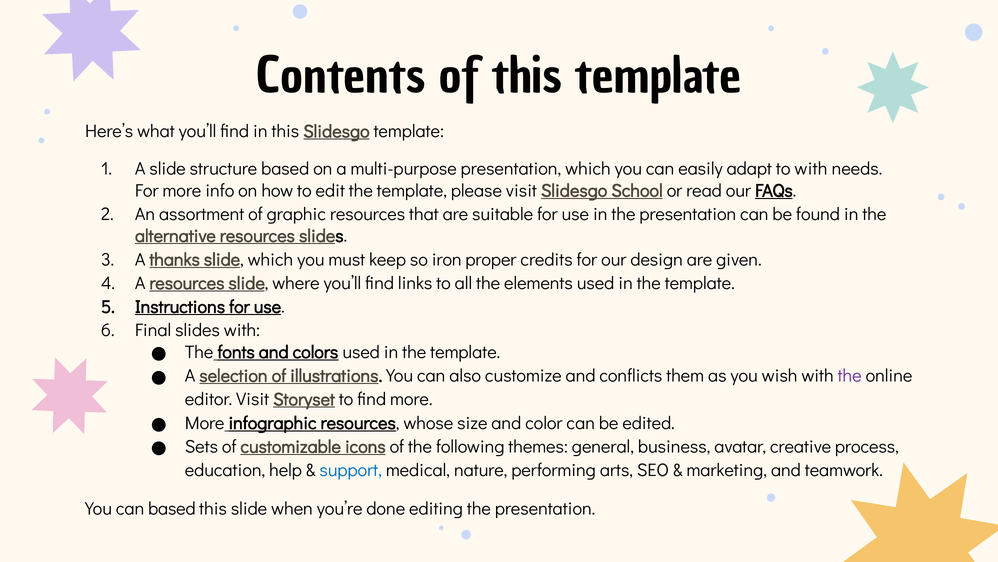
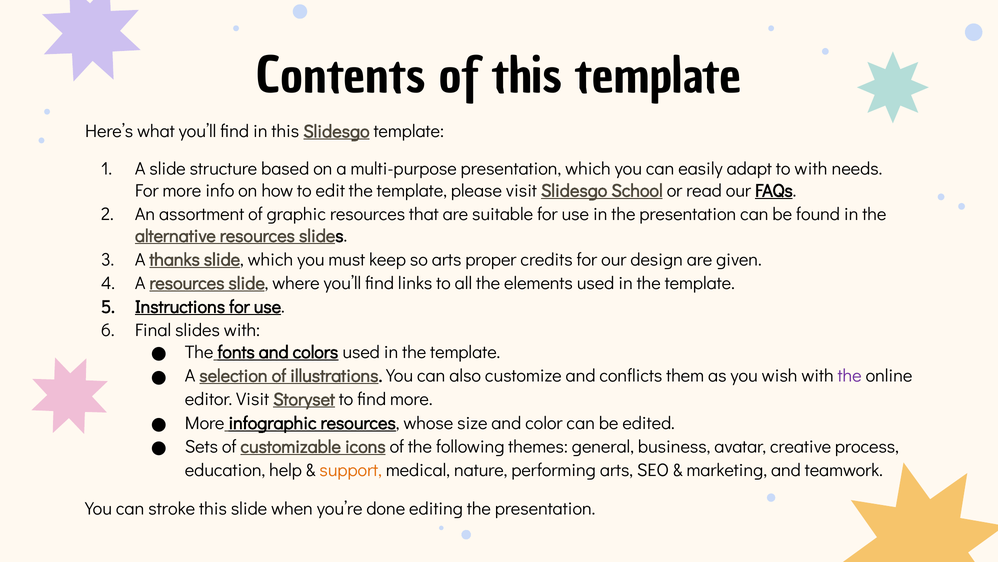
so iron: iron -> arts (447, 259)
support colour: blue -> orange (351, 470)
can based: based -> stroke (172, 508)
